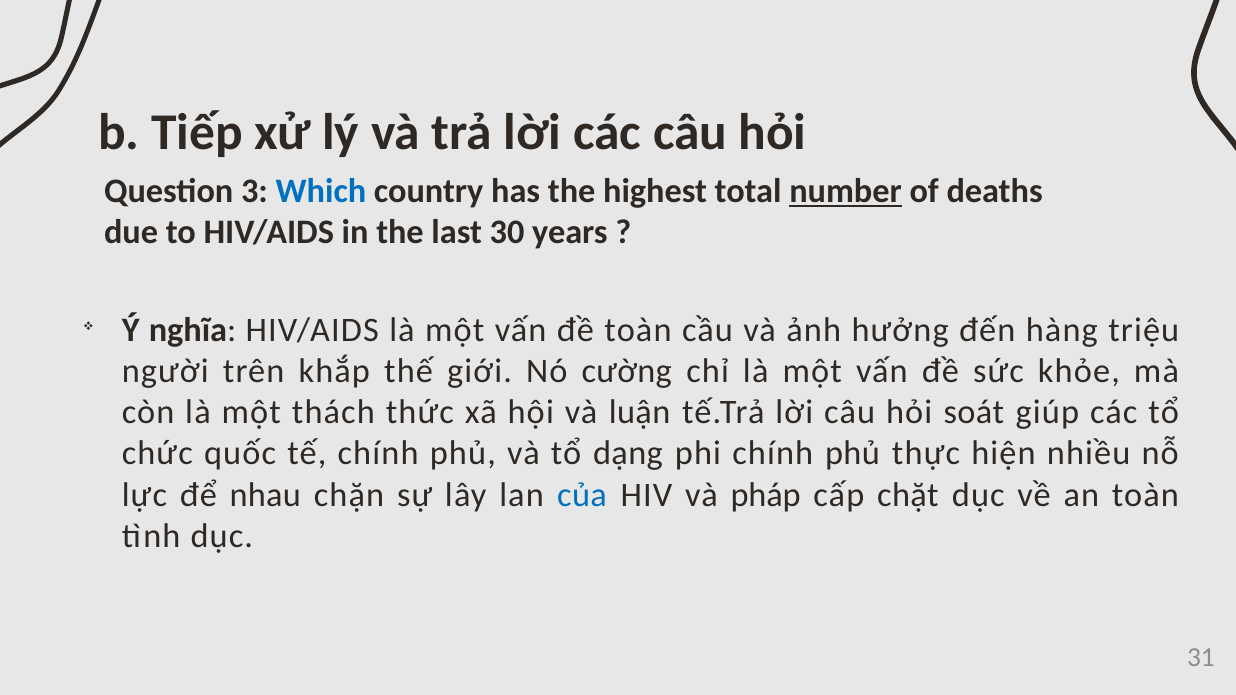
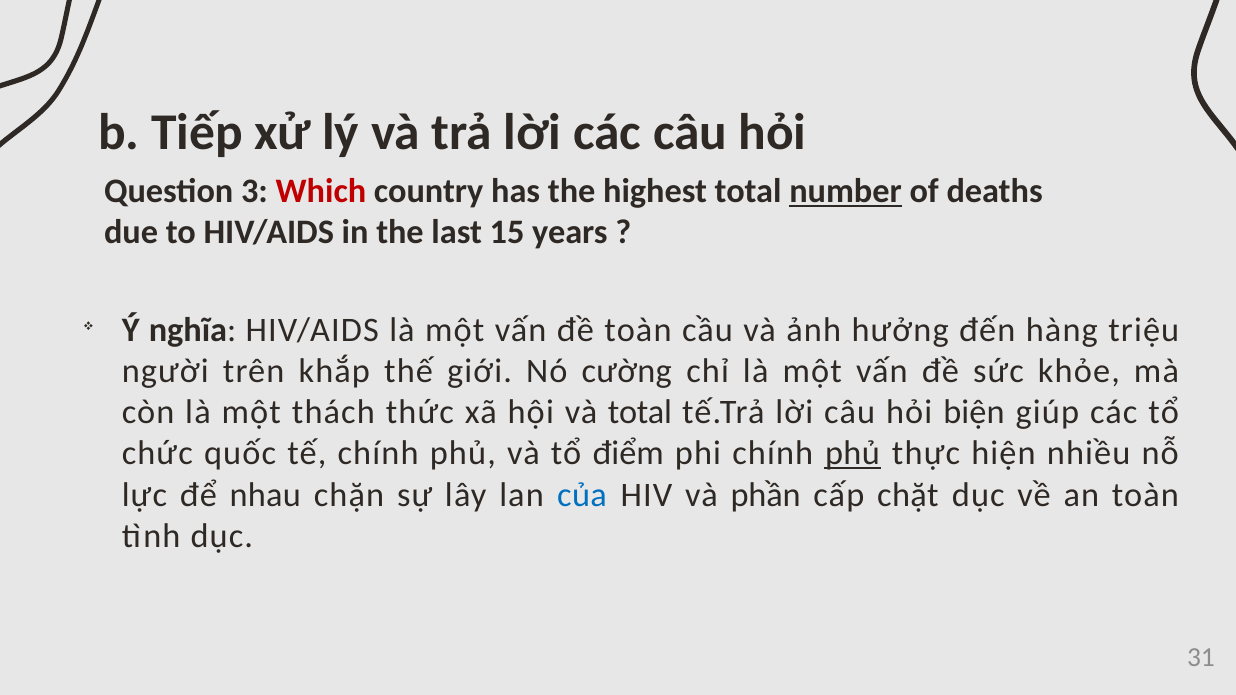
Which colour: blue -> red (321, 192)
30: 30 -> 15 (507, 233)
và luận: luận -> total (640, 413)
soát: soát -> biện (974, 413)
dạng: dạng -> điểm (628, 454)
phủ underline: none -> present (852, 454)
pháp: pháp -> phần (766, 495)
